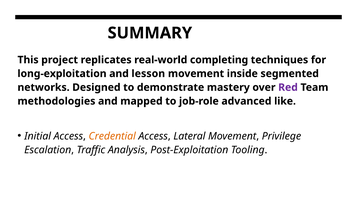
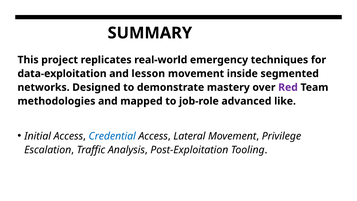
completing: completing -> emergency (219, 60)
long-exploitation: long-exploitation -> data-exploitation (62, 74)
Credential colour: orange -> blue (112, 136)
